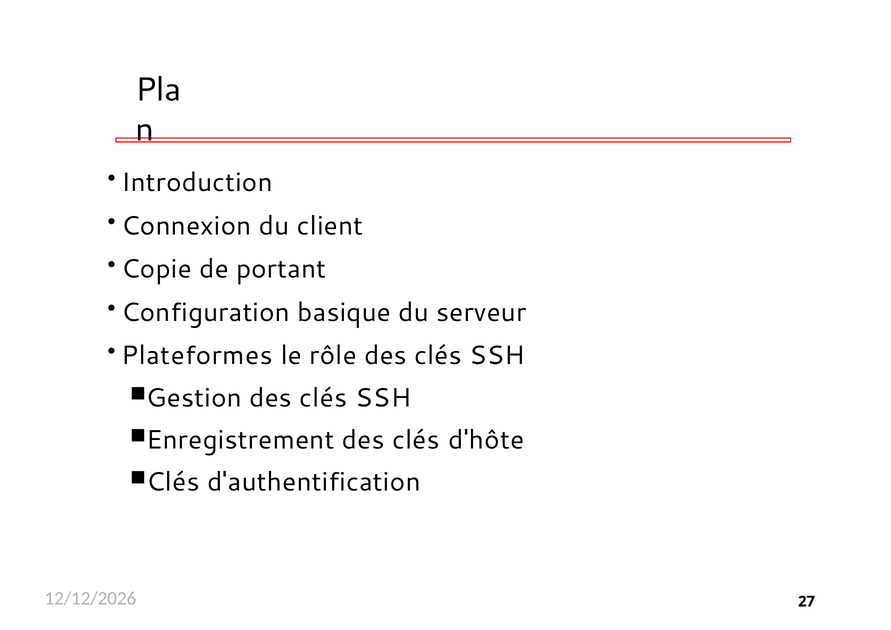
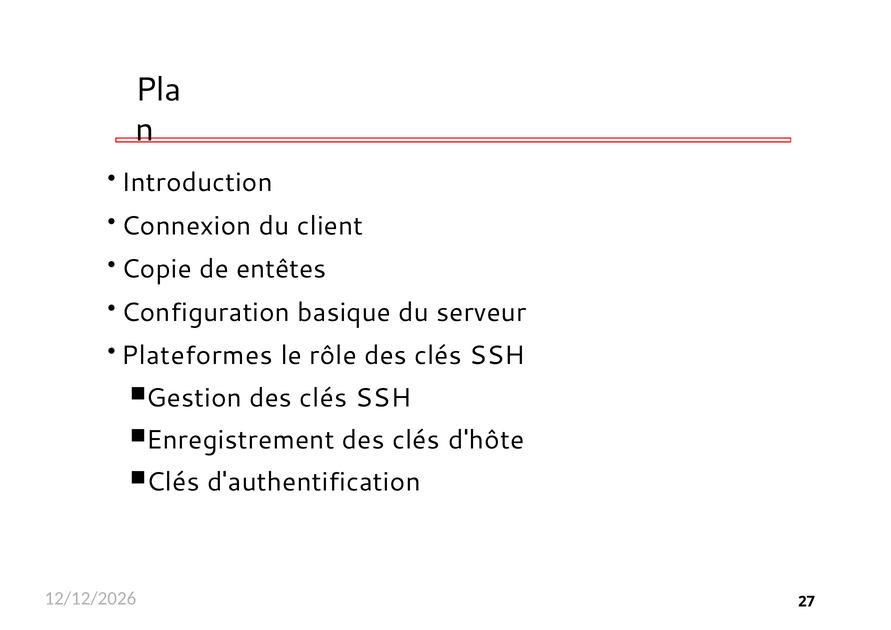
portant: portant -> entêtes (281, 269)
